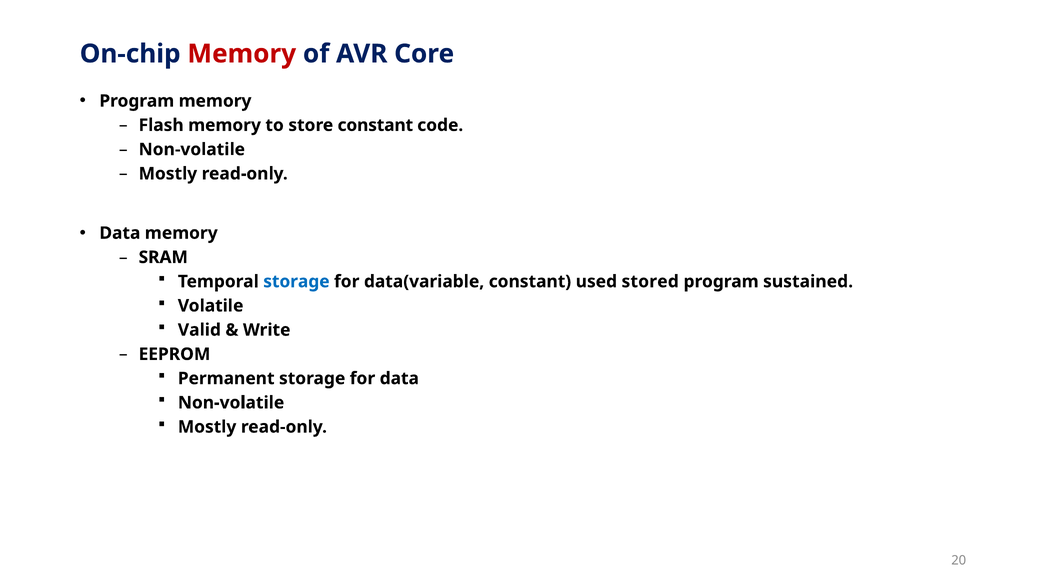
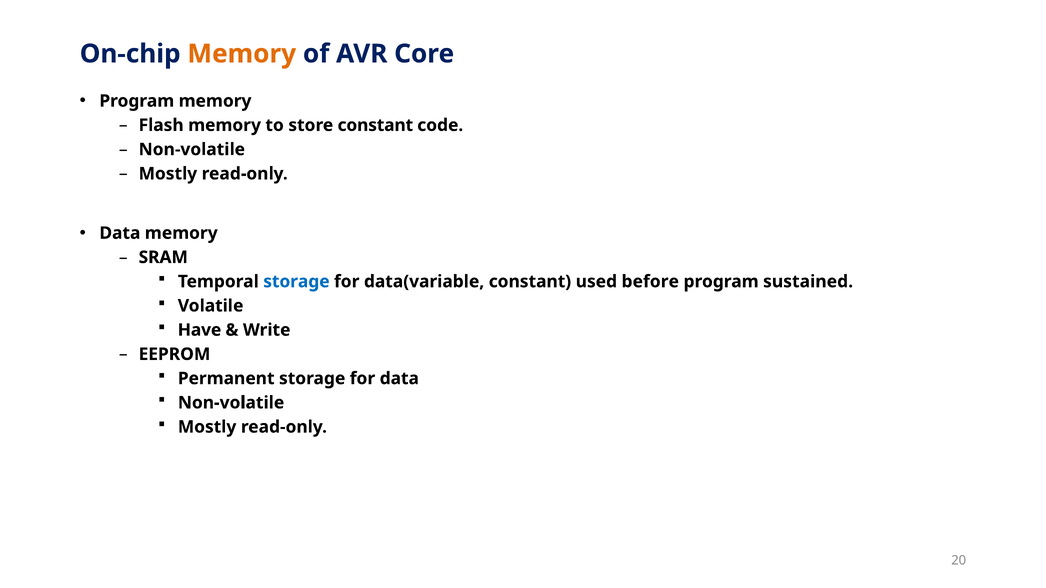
Memory colour: red -> orange (242, 54)
stored: stored -> before (650, 282)
Valid: Valid -> Have (199, 330)
